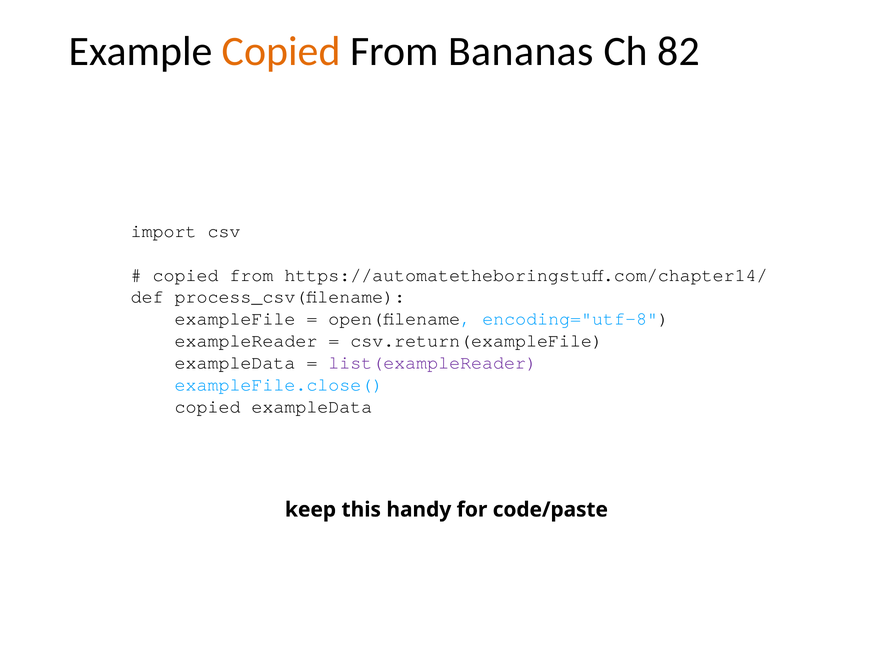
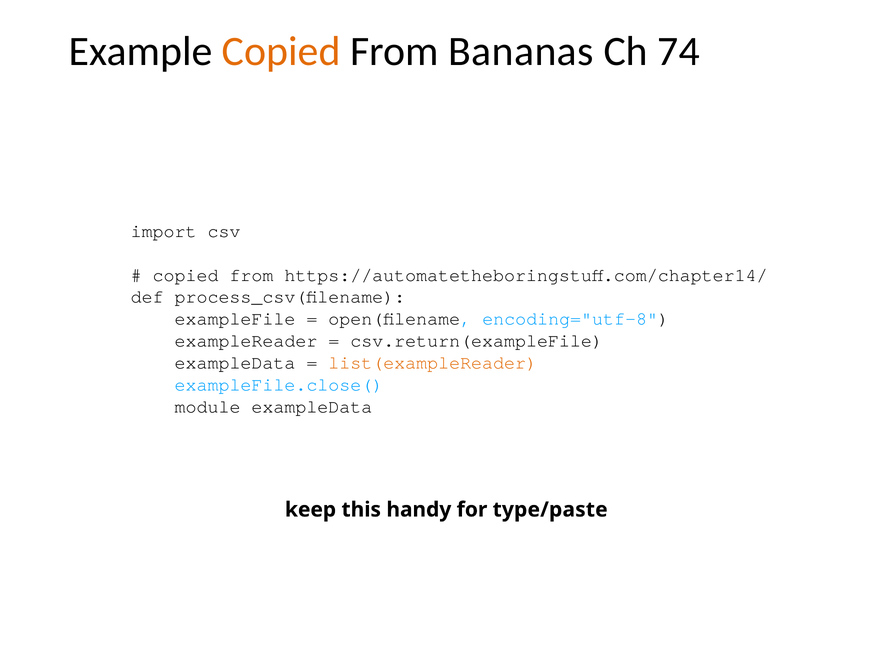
82: 82 -> 74 (679, 51)
list(exampleReader colour: purple -> orange (433, 363)
copied: copied -> module (208, 407)
code/paste: code/paste -> type/paste (550, 509)
